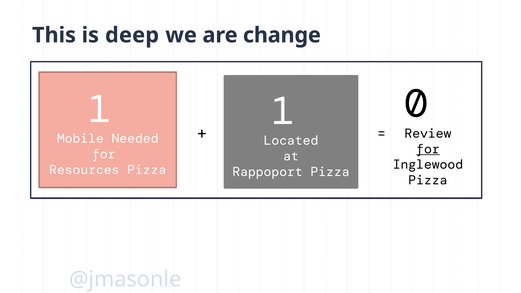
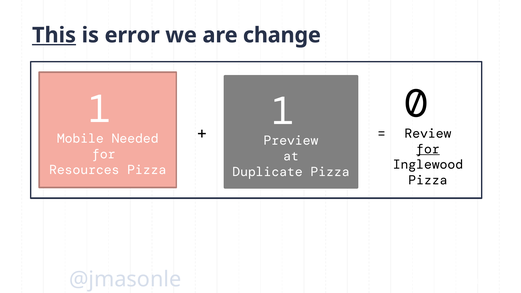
This underline: none -> present (54, 35)
deep: deep -> error (132, 35)
Located: Located -> Preview (291, 141)
Rappoport: Rappoport -> Duplicate (268, 172)
